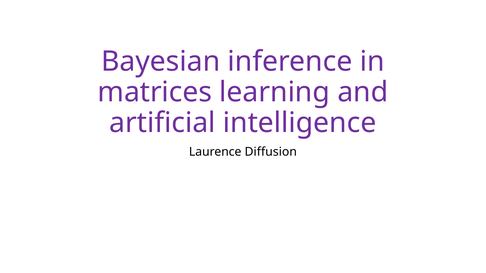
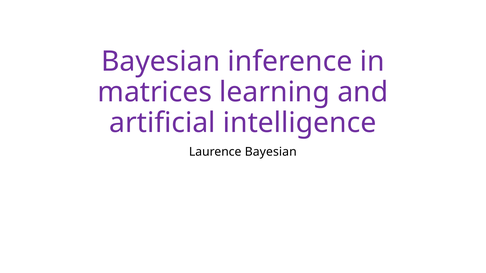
Laurence Diffusion: Diffusion -> Bayesian (271, 152)
